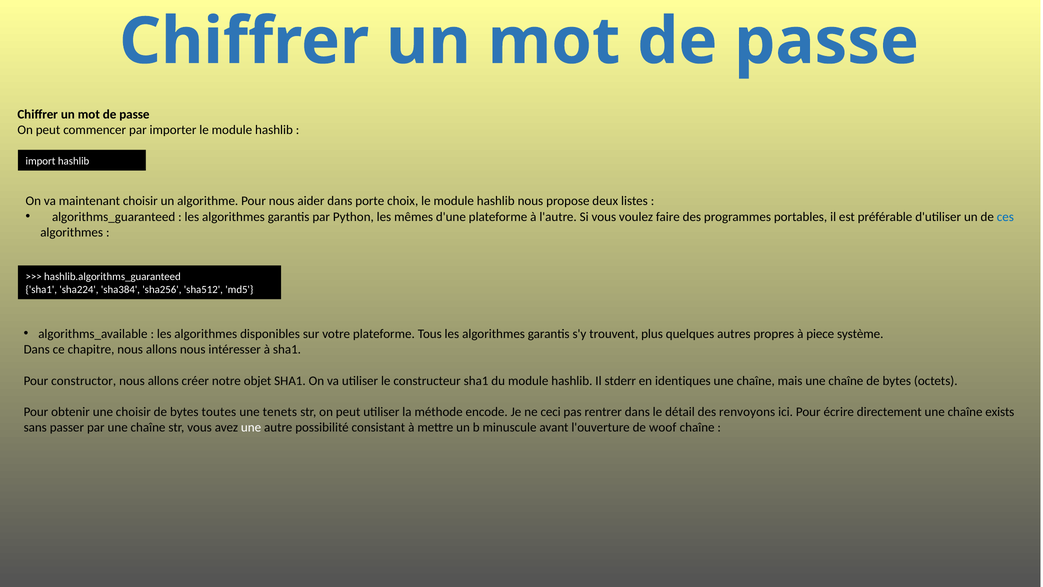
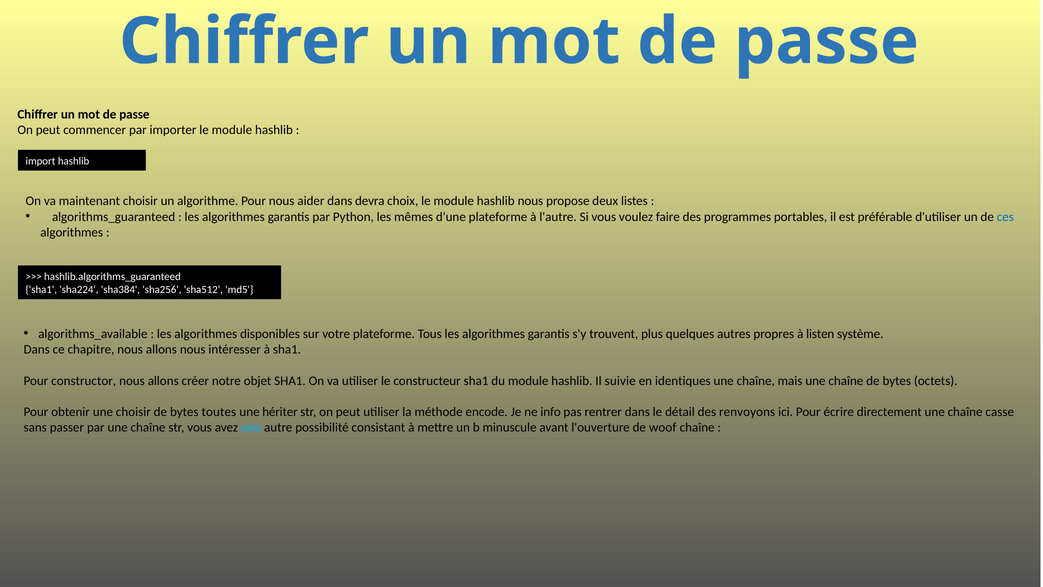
porte: porte -> devra (370, 201)
piece: piece -> listen (820, 334)
stderr: stderr -> suivie (620, 381)
tenets: tenets -> hériter (280, 412)
ceci: ceci -> info (551, 412)
exists: exists -> casse (1000, 412)
une colour: white -> light blue (251, 427)
